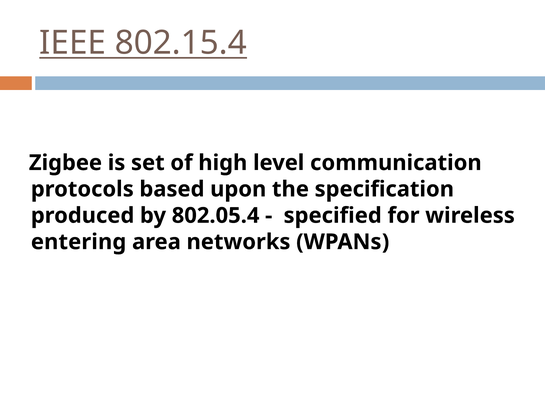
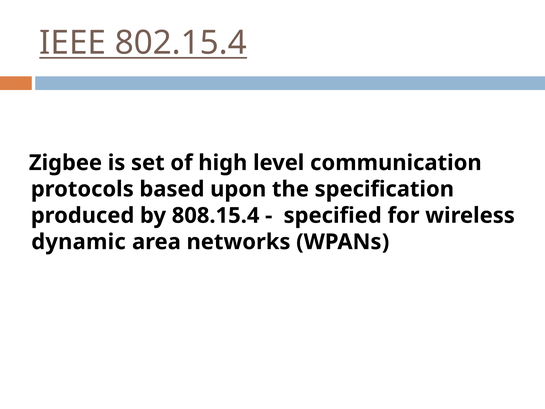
802.05.4: 802.05.4 -> 808.15.4 (216, 215)
entering: entering -> dynamic (79, 242)
